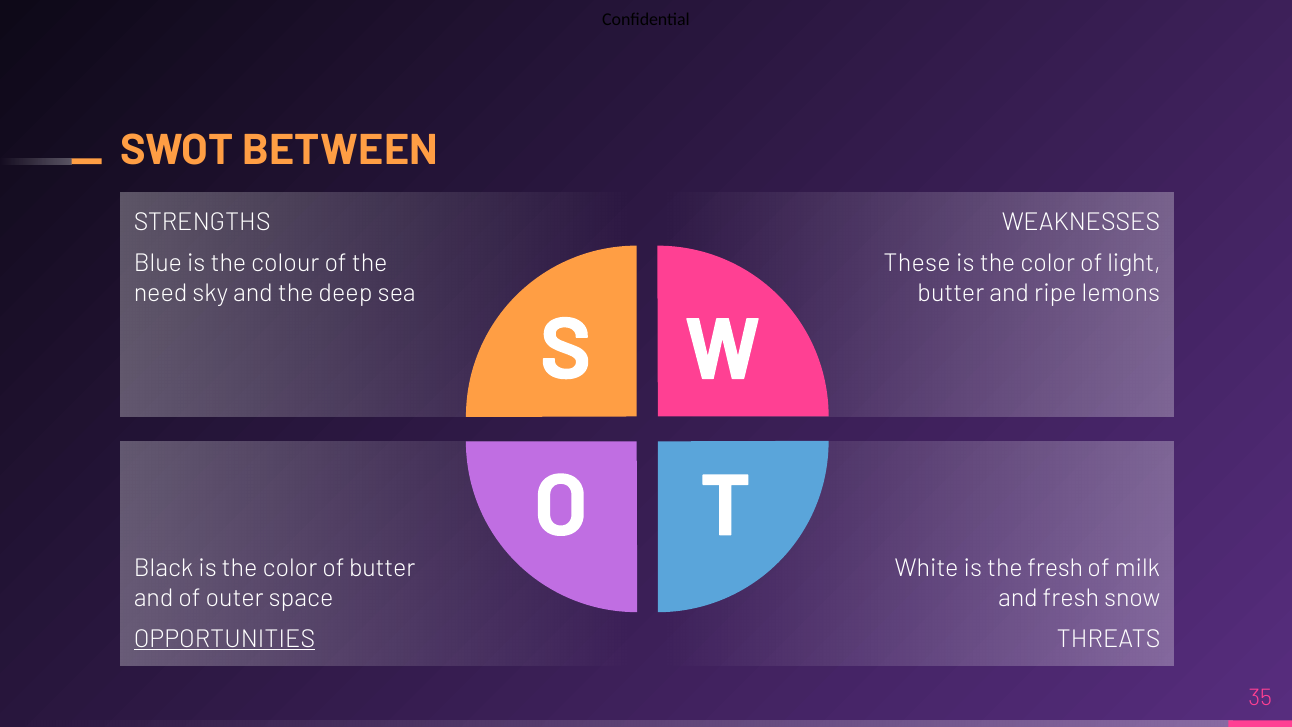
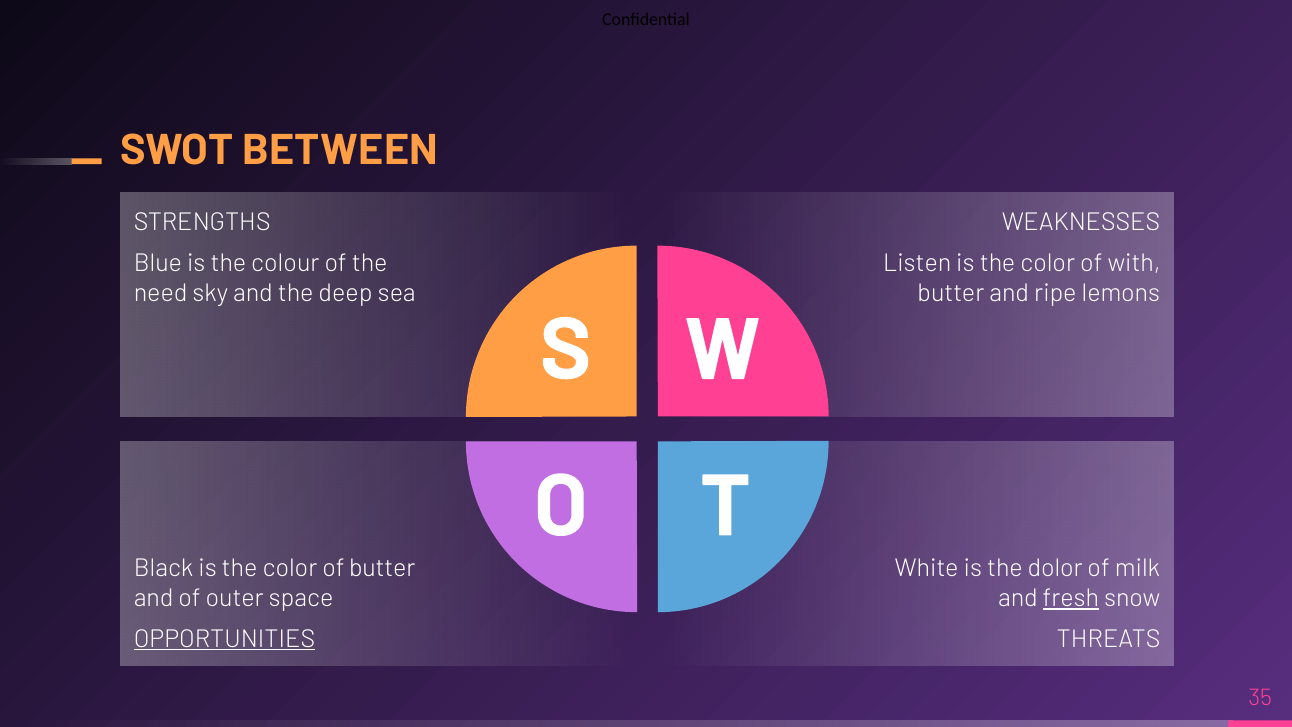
These: These -> Listen (917, 263)
light: light -> with (1134, 263)
the fresh: fresh -> dolor (1055, 568)
fresh underline: none -> present (1071, 598)
